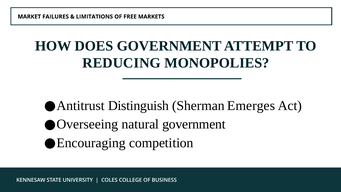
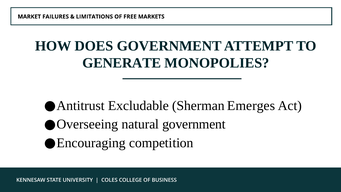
REDUCING: REDUCING -> GENERATE (122, 63)
Distinguish: Distinguish -> Excludable (138, 106)
